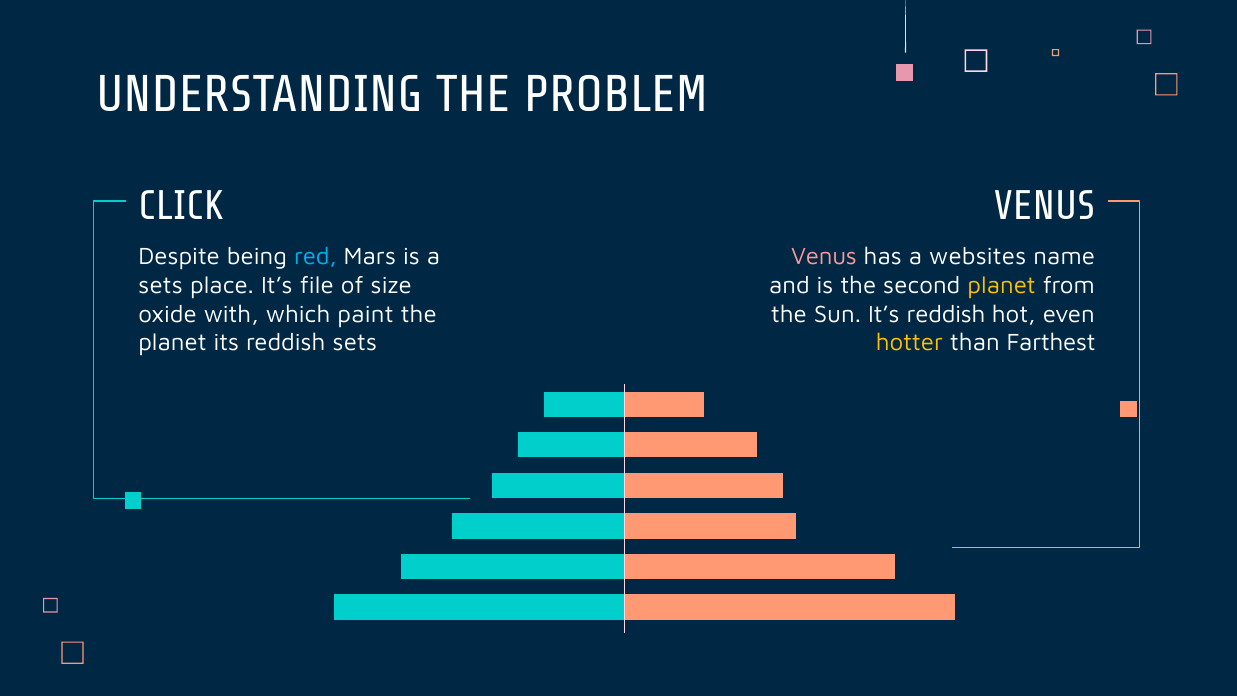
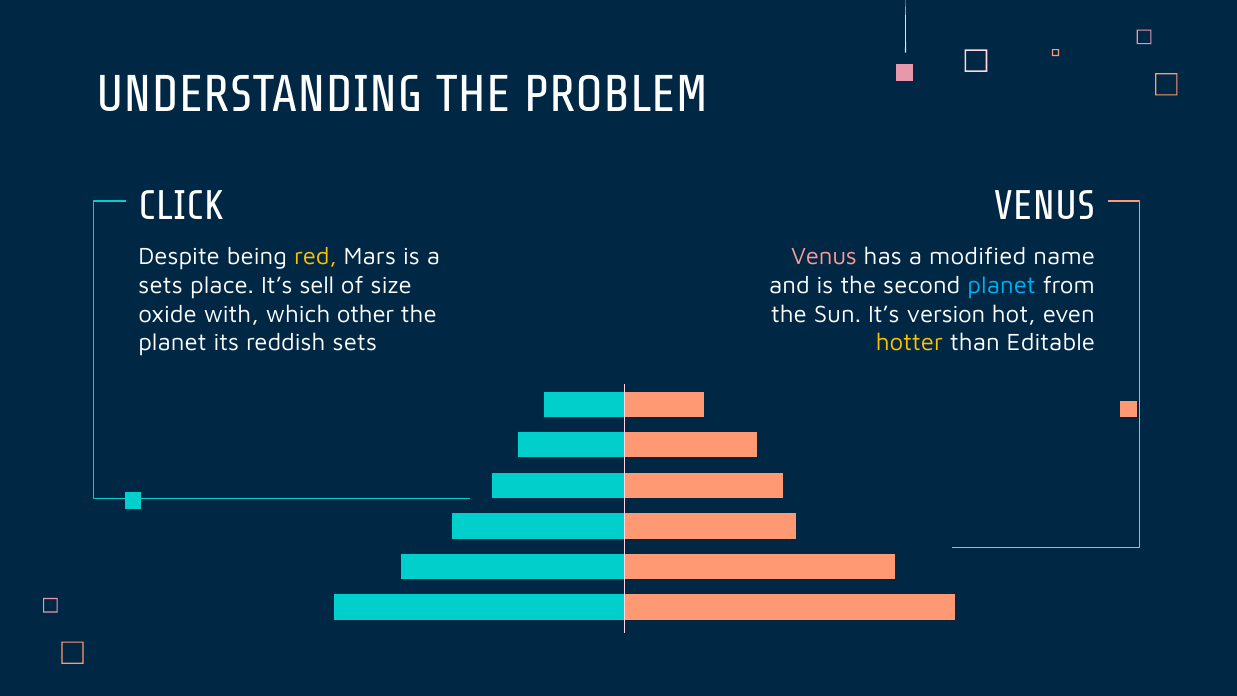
red colour: light blue -> yellow (315, 256)
websites: websites -> modified (978, 256)
file: file -> sell (317, 285)
planet colour: yellow -> light blue (1002, 285)
paint: paint -> other (366, 314)
It’s reddish: reddish -> version (946, 314)
Farthest: Farthest -> Editable (1051, 343)
